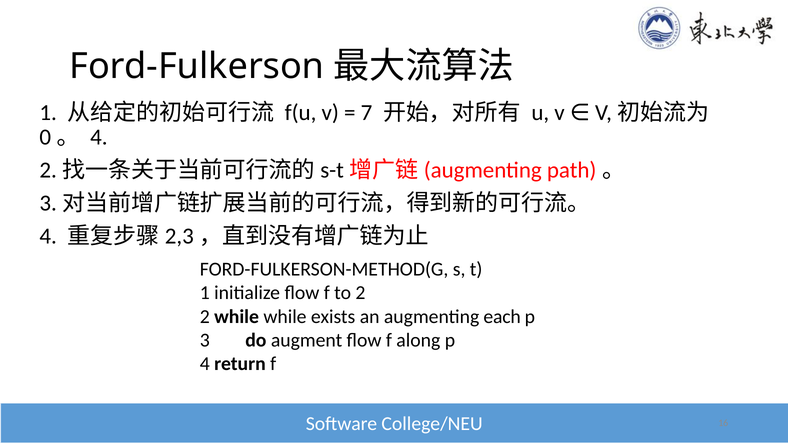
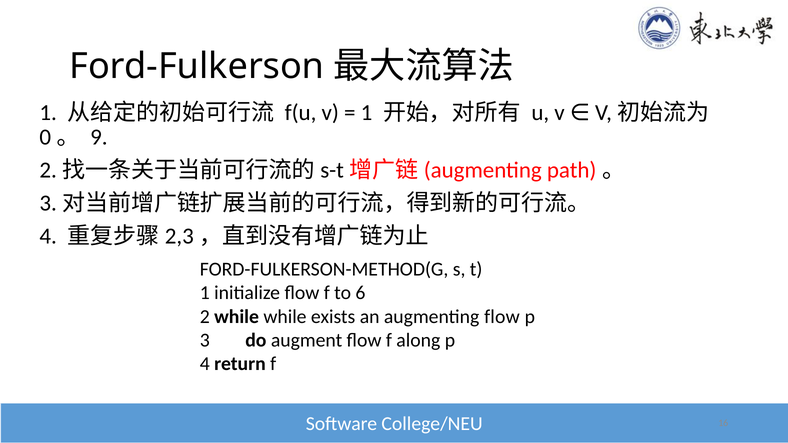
7: 7 -> 1 (366, 113)
4: 4 -> 9 (99, 137)
to 2: 2 -> 6 (360, 293)
augmenting each: each -> flow (502, 317)
